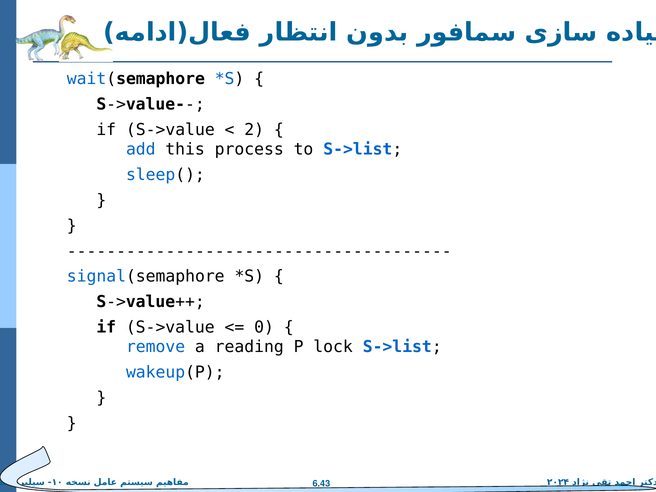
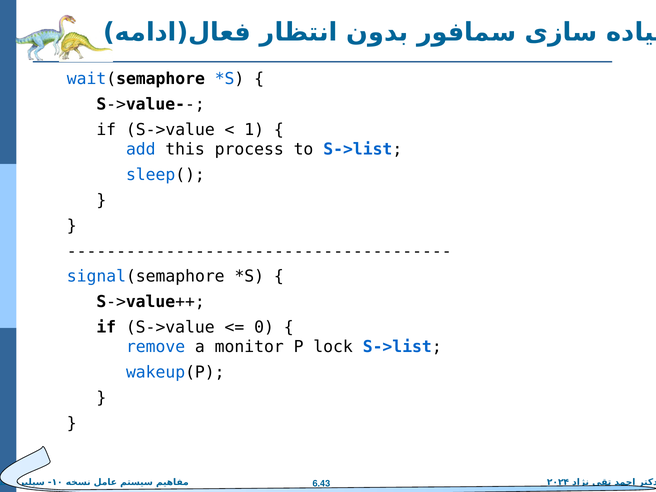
2: 2 -> 1 (254, 130)
reading: reading -> monitor (249, 347)
